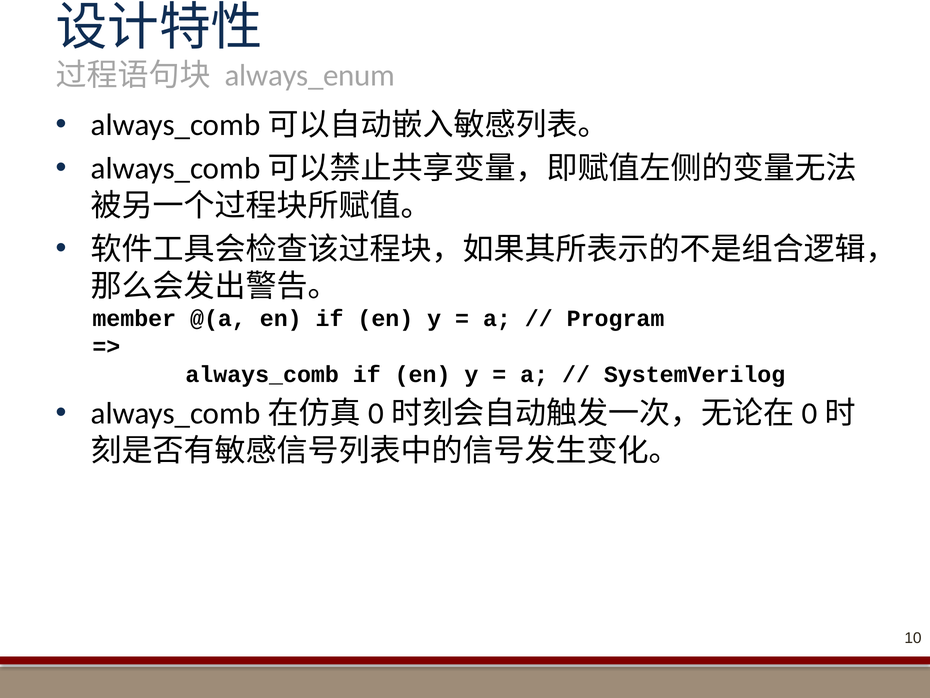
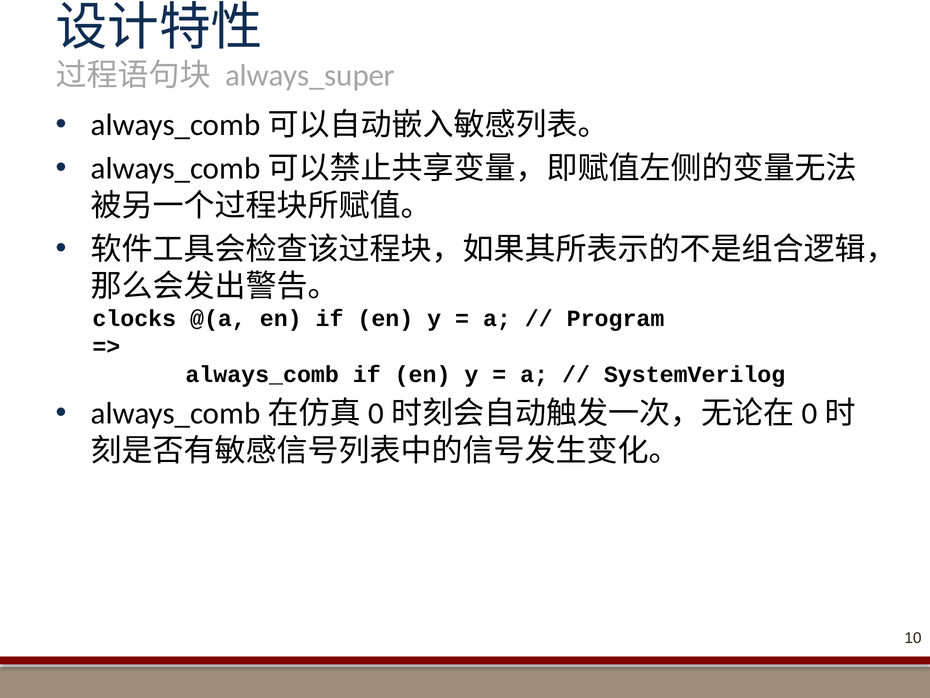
always_enum: always_enum -> always_super (310, 76)
member: member -> clocks (134, 318)
